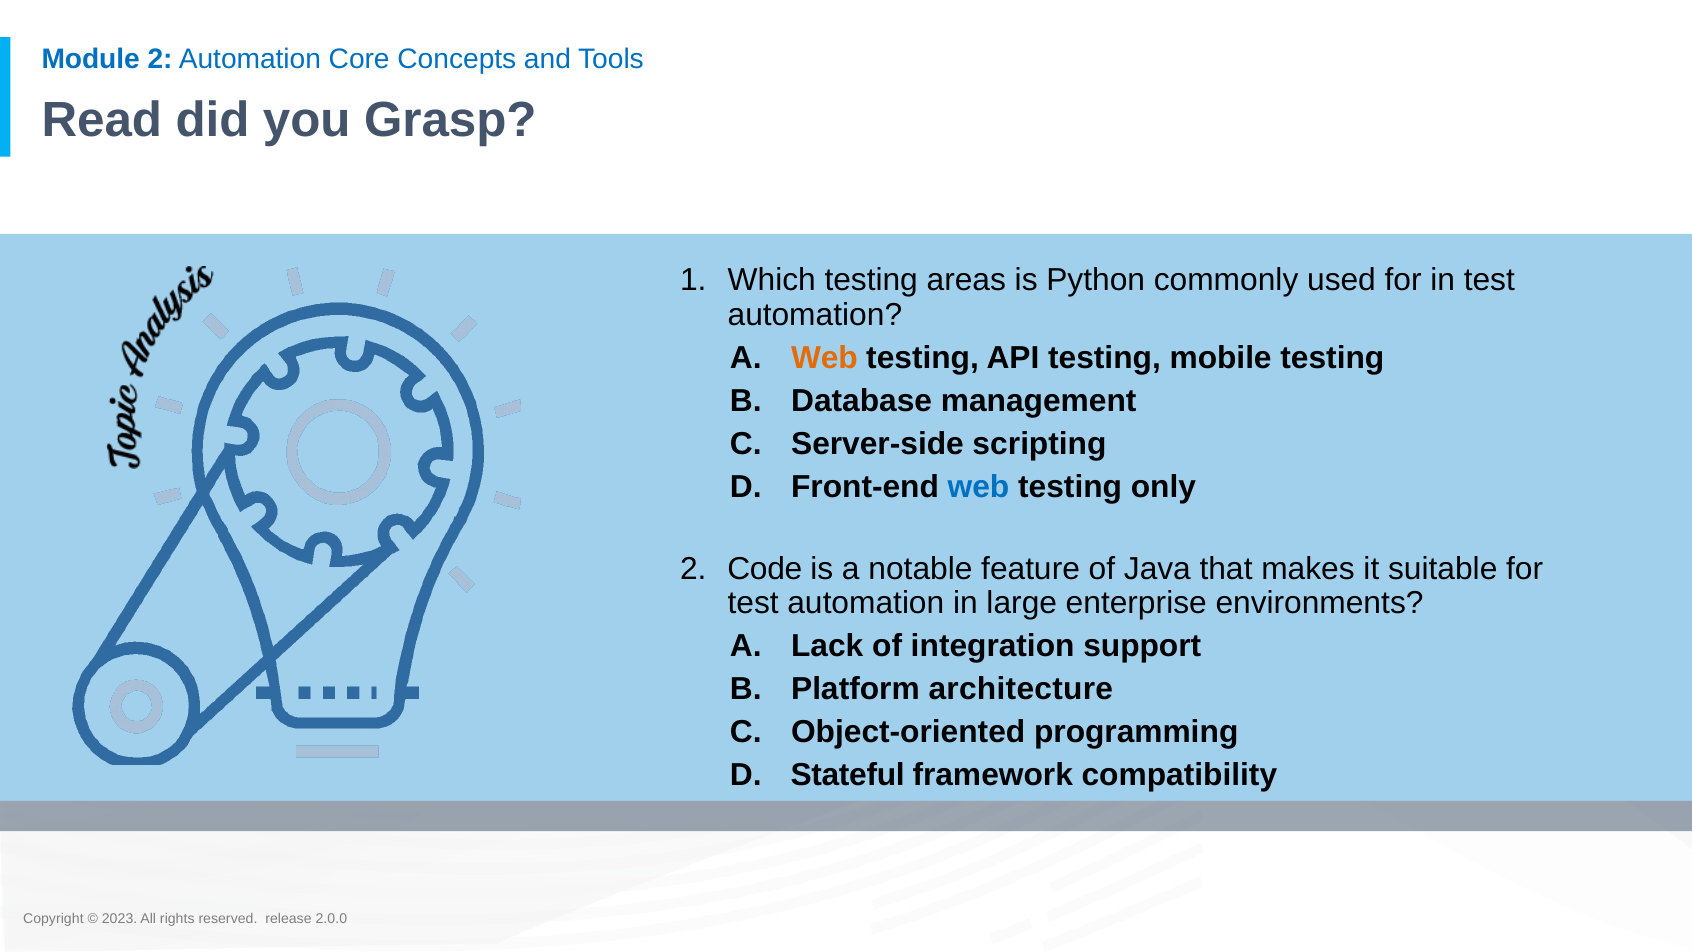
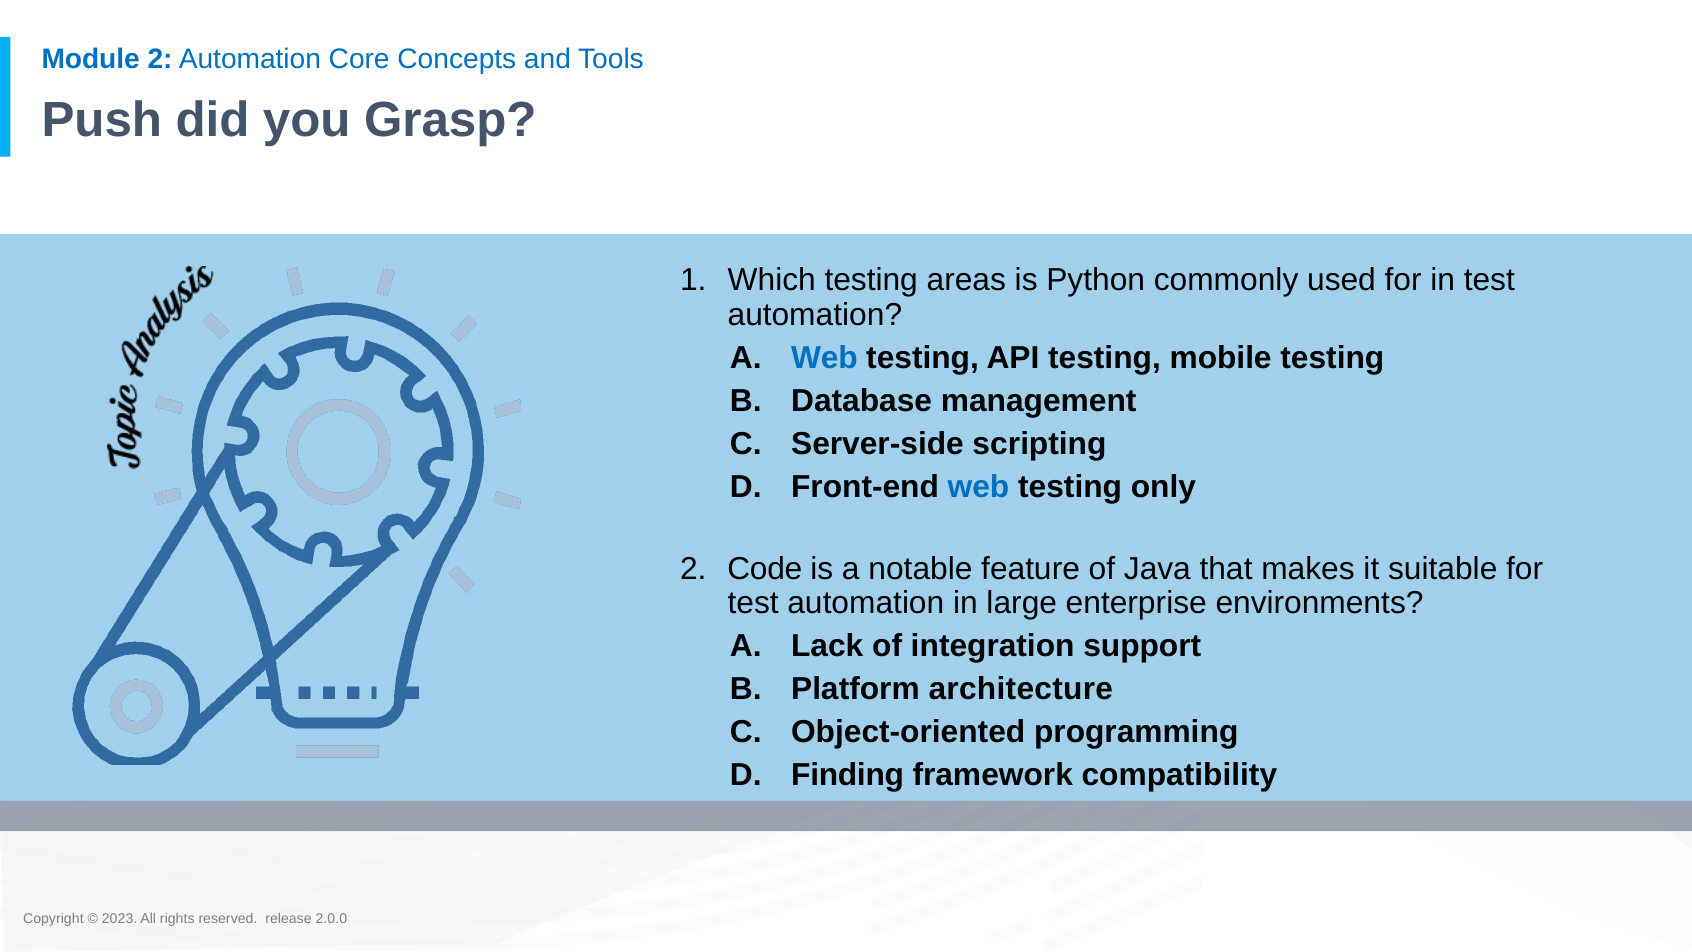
Read: Read -> Push (102, 121)
Web colour: orange -> blue (824, 358)
Stateful: Stateful -> Finding (848, 775)
